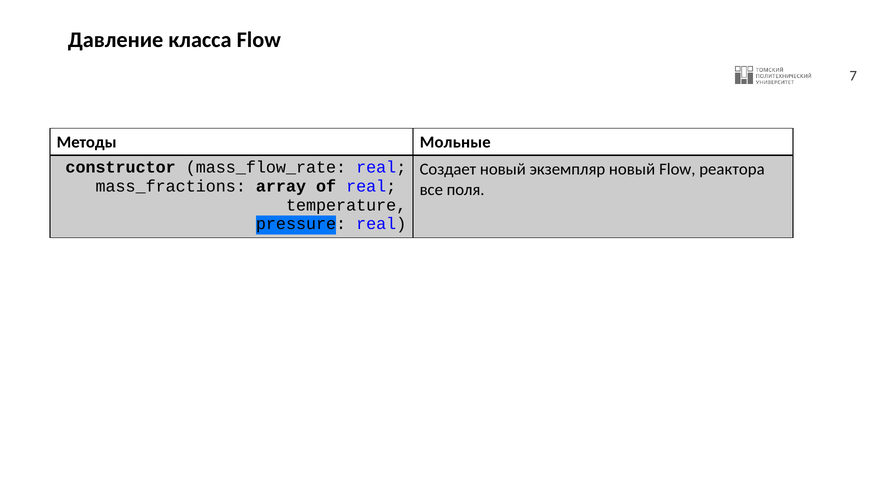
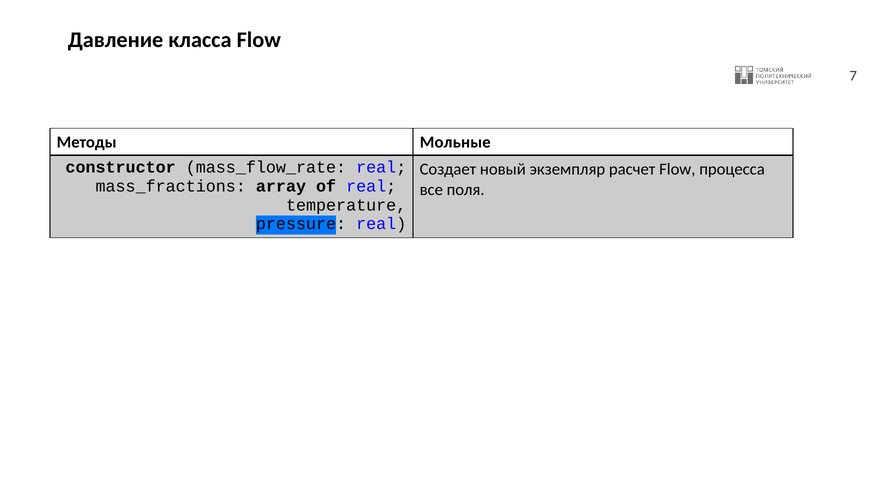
экземпляр новый: новый -> расчет (632, 169)
реактора: реактора -> процесса (732, 169)
